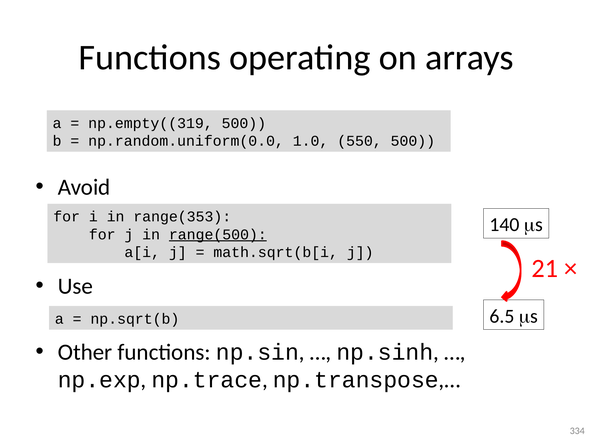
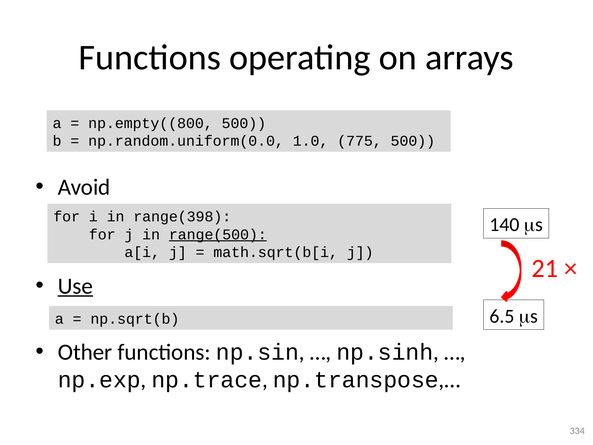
np.empty((319: np.empty((319 -> np.empty((800 (150, 123)
550: 550 -> 775 (360, 141)
range(353: range(353 -> range(398 (182, 217)
Use underline: none -> present (75, 286)
